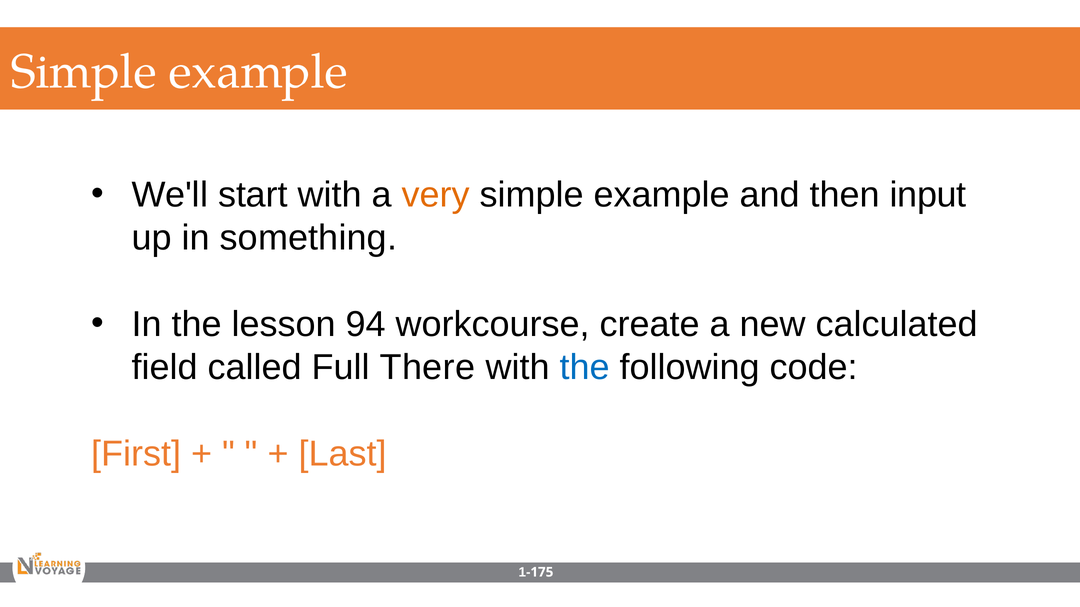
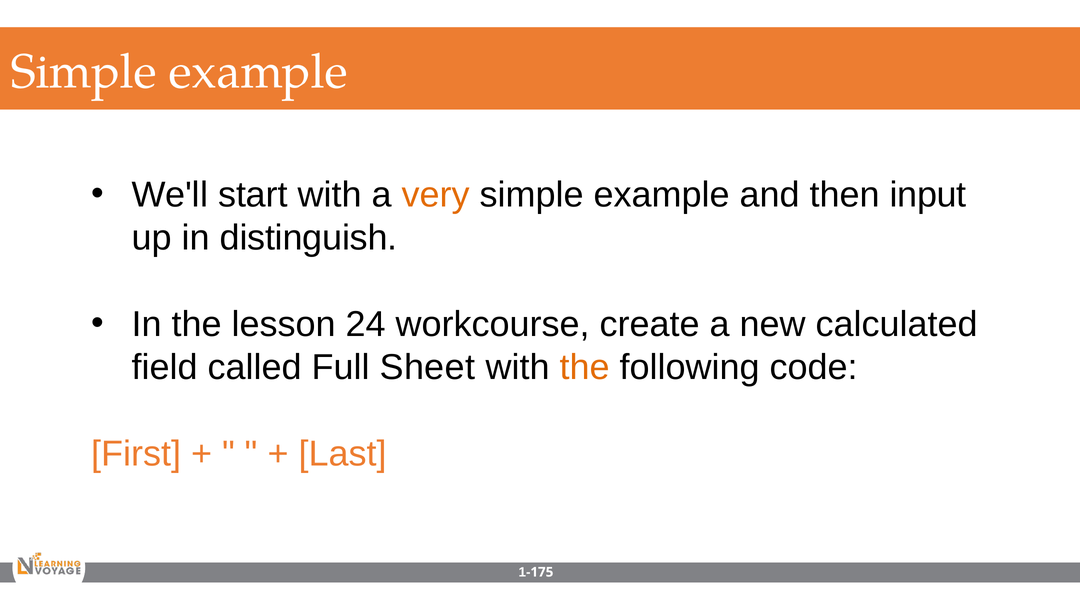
something: something -> distinguish (309, 238)
94: 94 -> 24 (366, 325)
There: There -> Sheet (427, 368)
the colour: blue -> orange (585, 368)
